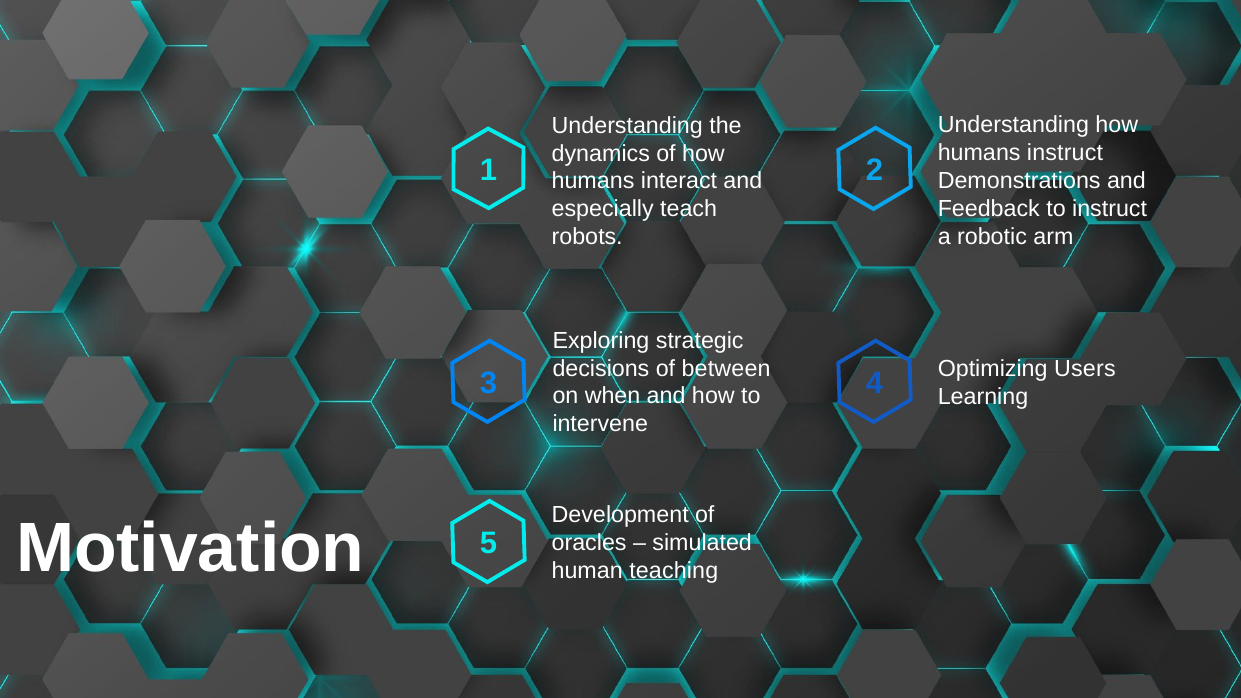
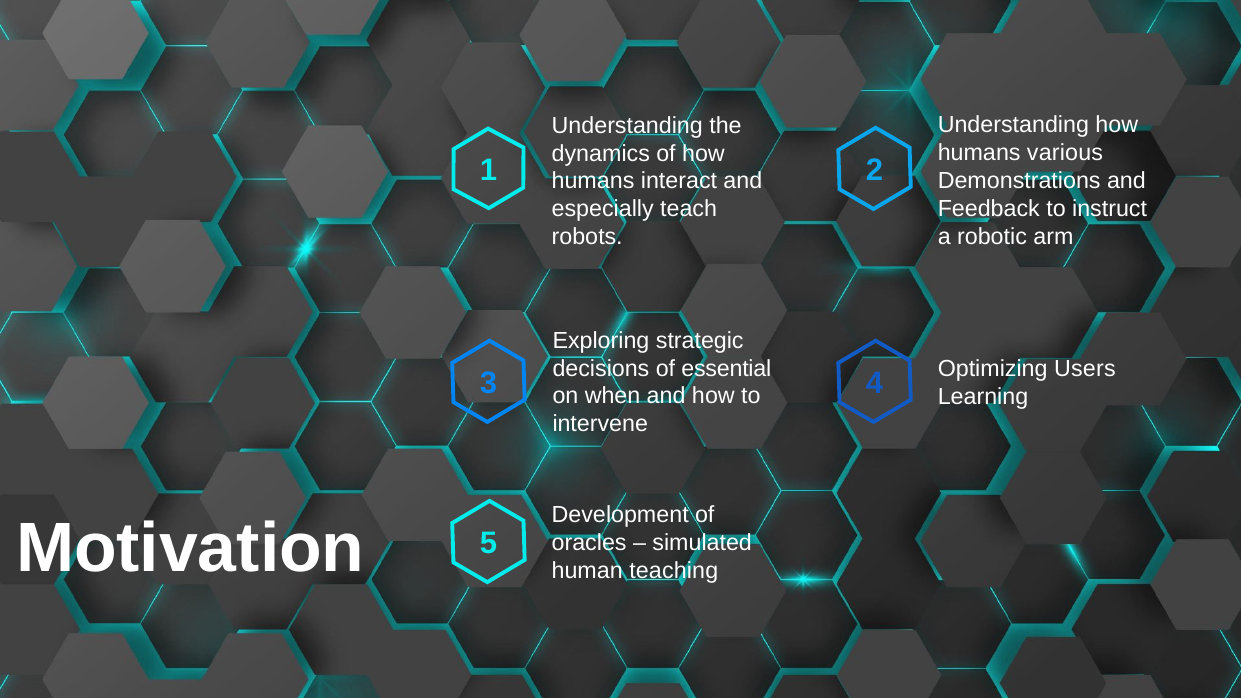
humans instruct: instruct -> various (1065, 153)
between: between -> essential (726, 368)
